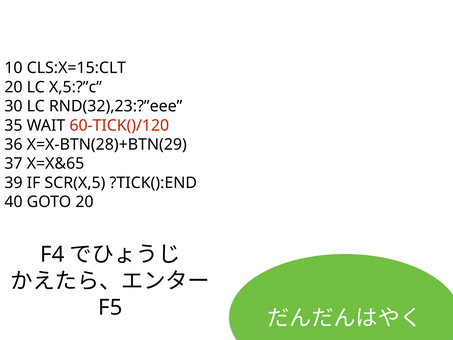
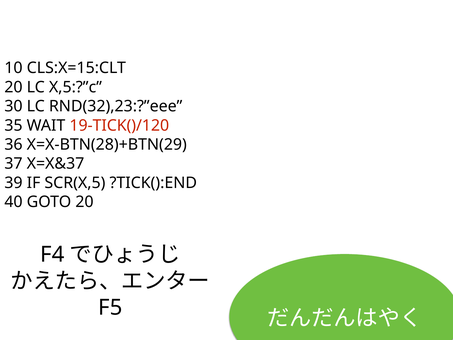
60-TICK()/120: 60-TICK()/120 -> 19-TICK()/120 (119, 125)
X=X&65: X=X&65 -> X=X&37 (56, 164)
